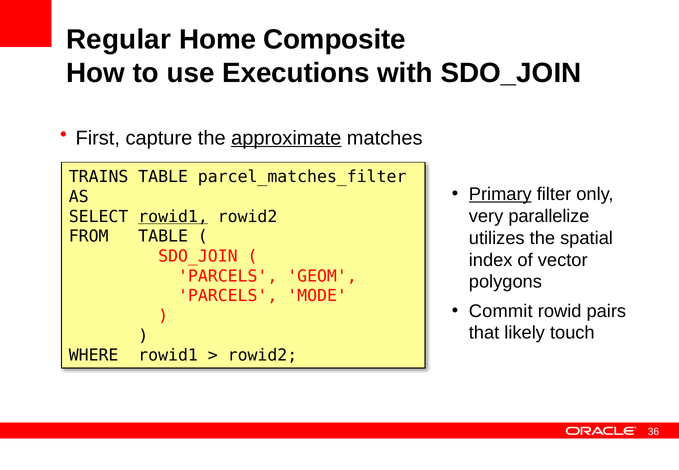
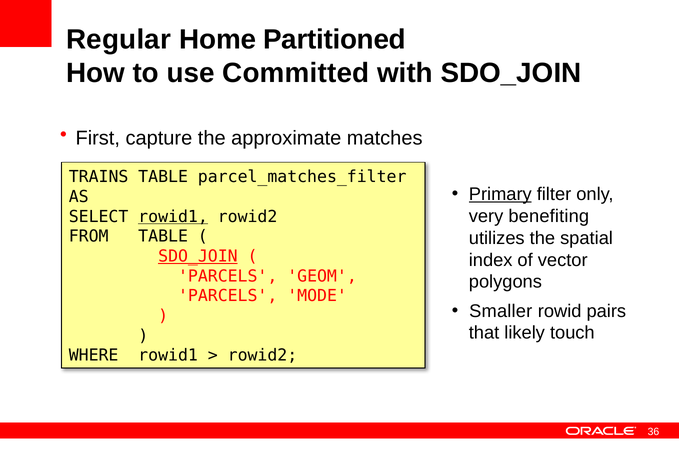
Composite: Composite -> Partitioned (334, 40)
Executions: Executions -> Committed (296, 73)
approximate underline: present -> none (286, 138)
parallelize: parallelize -> benefiting (549, 216)
SDO_JOIN underline: none -> present (198, 256)
Commit: Commit -> Smaller (501, 311)
